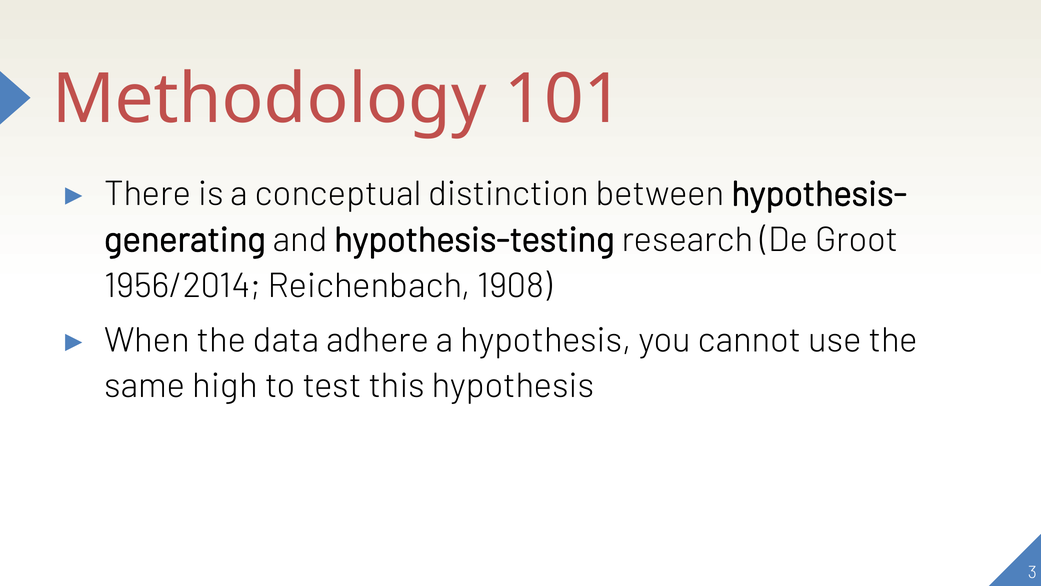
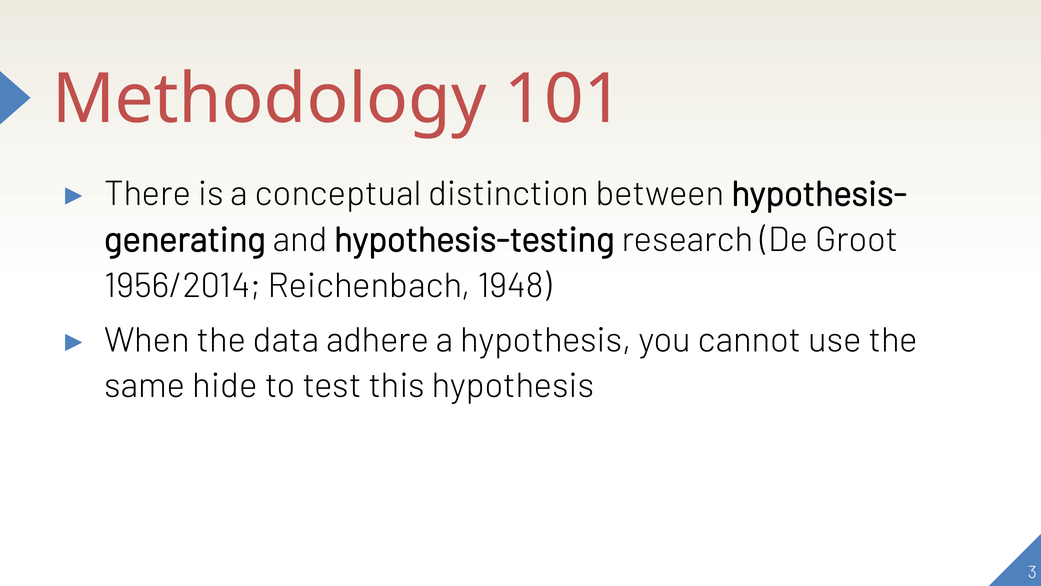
1908: 1908 -> 1948 (515, 285)
high: high -> hide (225, 386)
